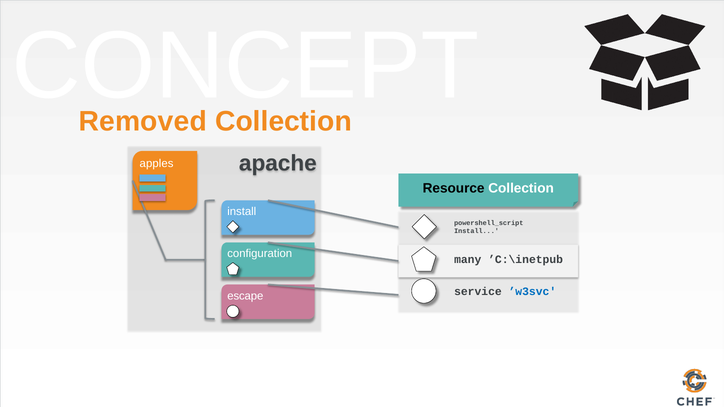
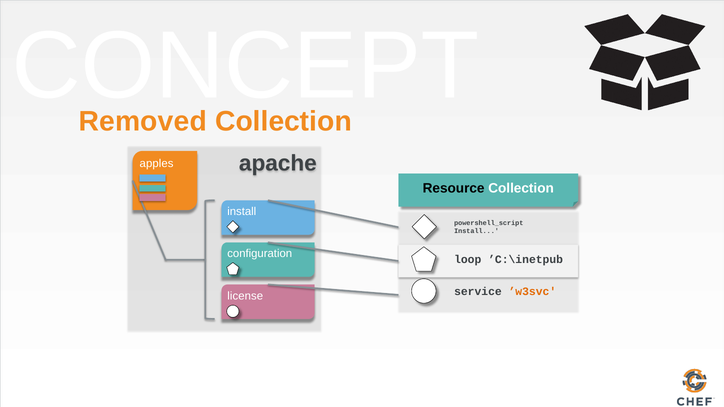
many: many -> loop (468, 260)
’w3svc colour: blue -> orange (532, 292)
escape: escape -> license (245, 296)
